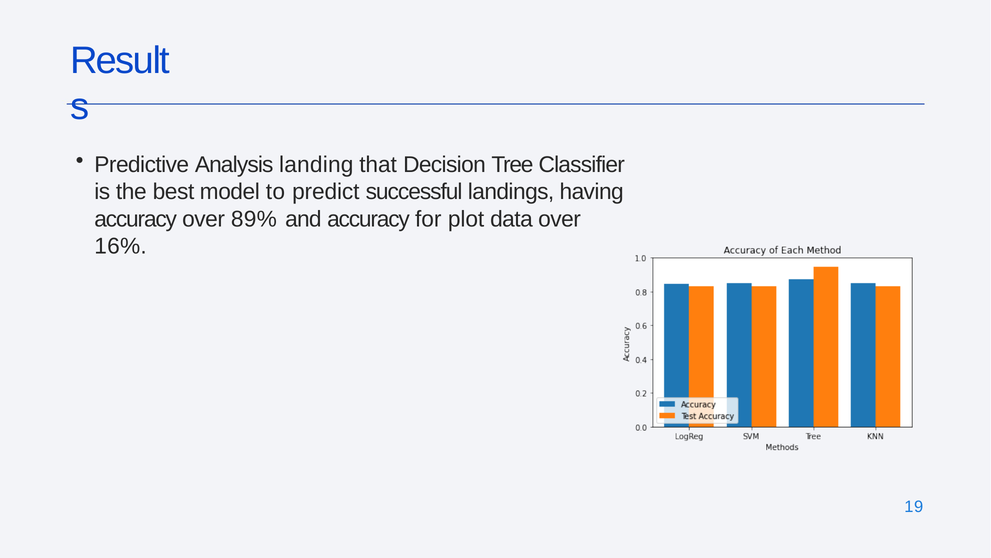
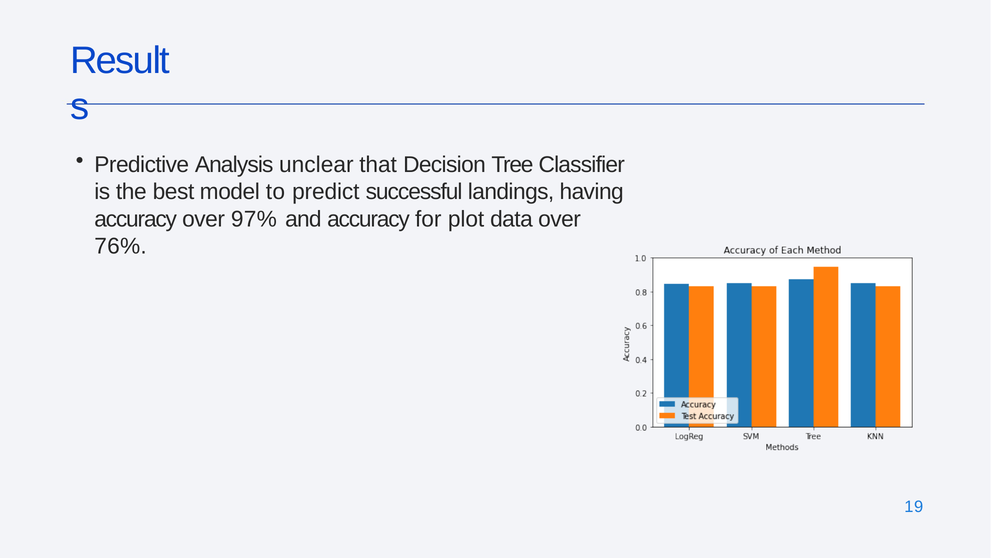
landing: landing -> unclear (316, 164)
89%: 89% -> 97% (254, 219)
16%: 16% -> 76% (121, 246)
